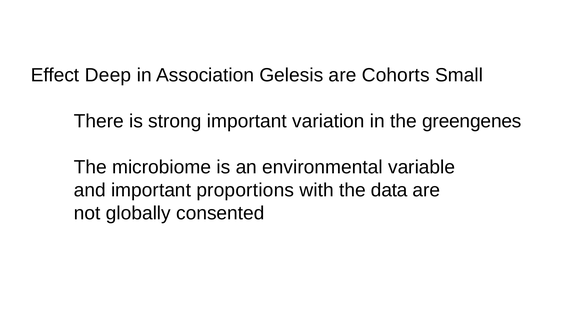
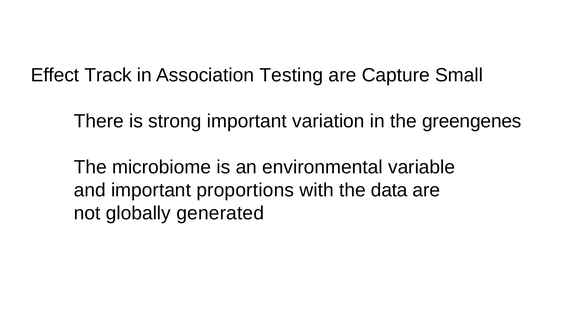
Deep: Deep -> Track (108, 75)
Gelesis: Gelesis -> Testing (291, 75)
Cohorts: Cohorts -> Capture (396, 75)
consented: consented -> generated (220, 213)
